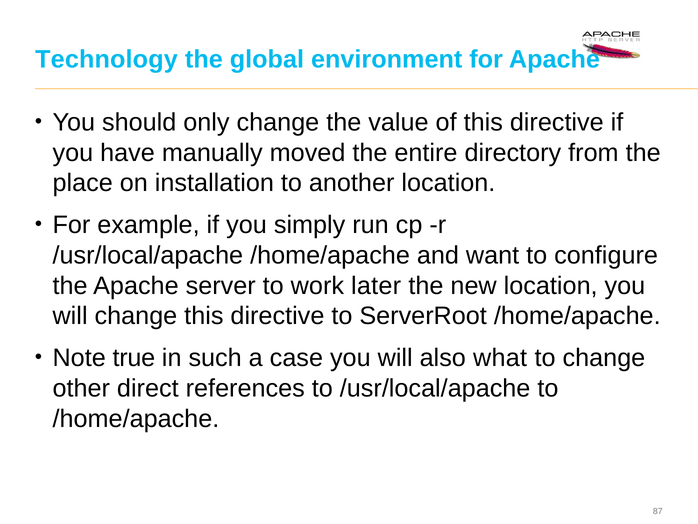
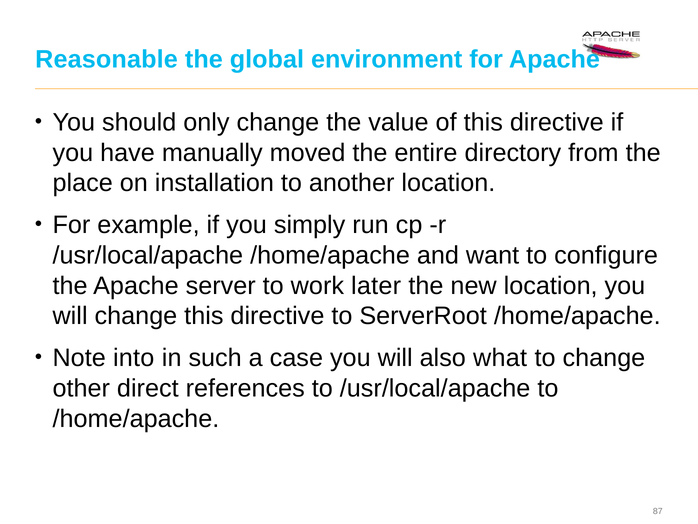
Technology: Technology -> Reasonable (106, 60)
true: true -> into (134, 358)
